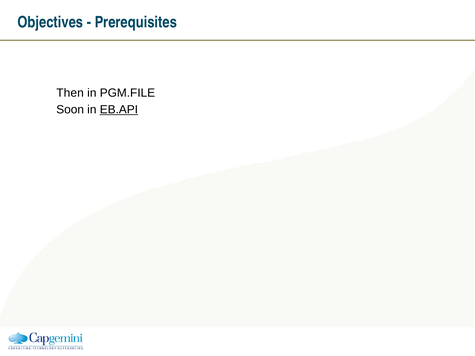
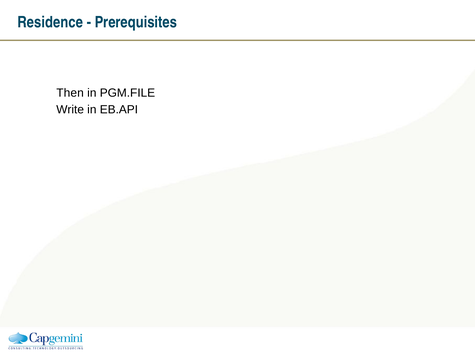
Objectives: Objectives -> Residence (50, 22)
Soon: Soon -> Write (70, 110)
EB.API underline: present -> none (119, 110)
